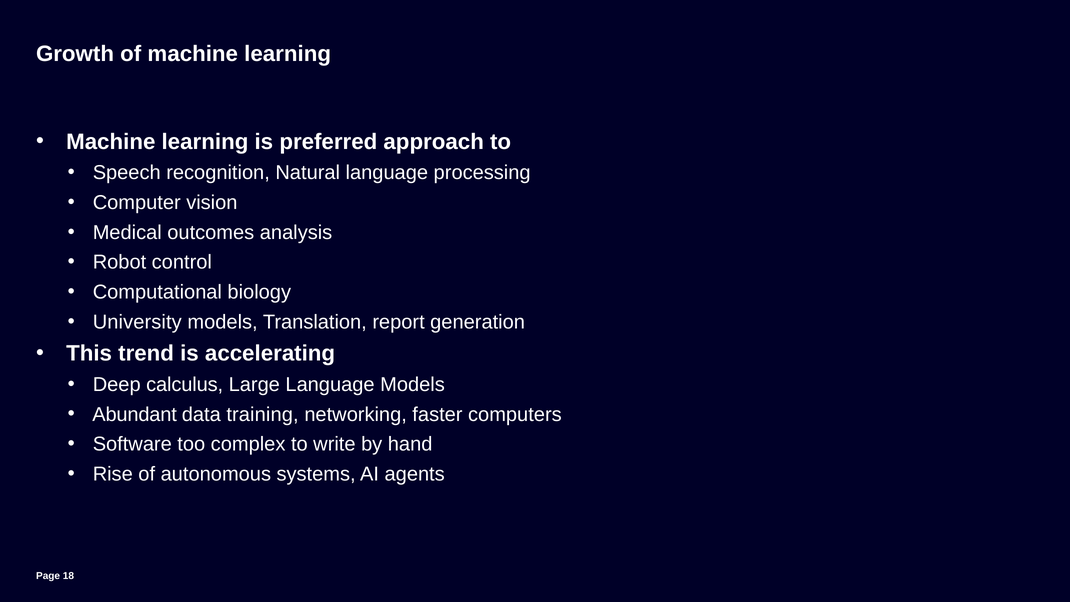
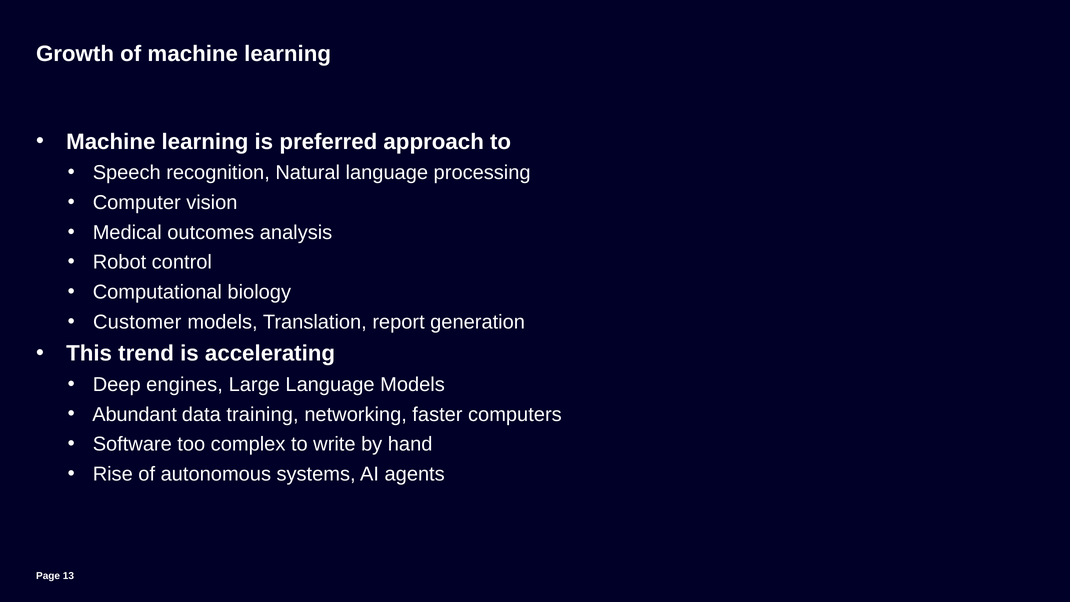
University: University -> Customer (137, 322)
calculus: calculus -> engines (185, 384)
18: 18 -> 13 (68, 576)
